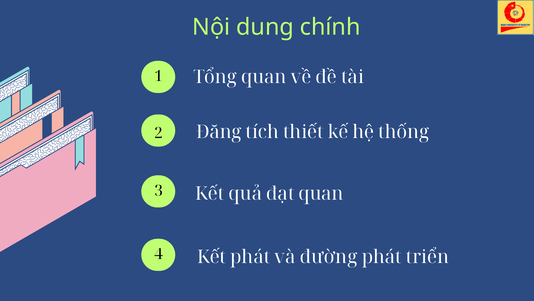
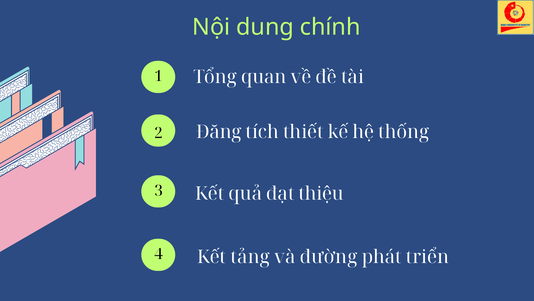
đạt quan: quan -> thiệu (321, 193)
Kết phát: phát -> tảng (250, 256)
